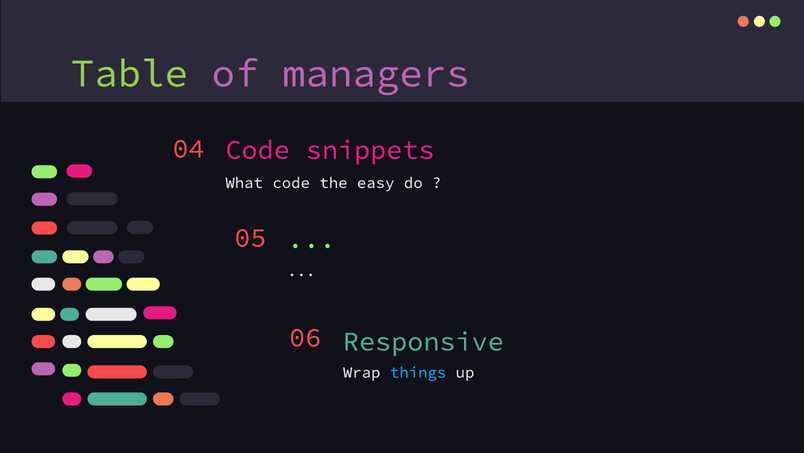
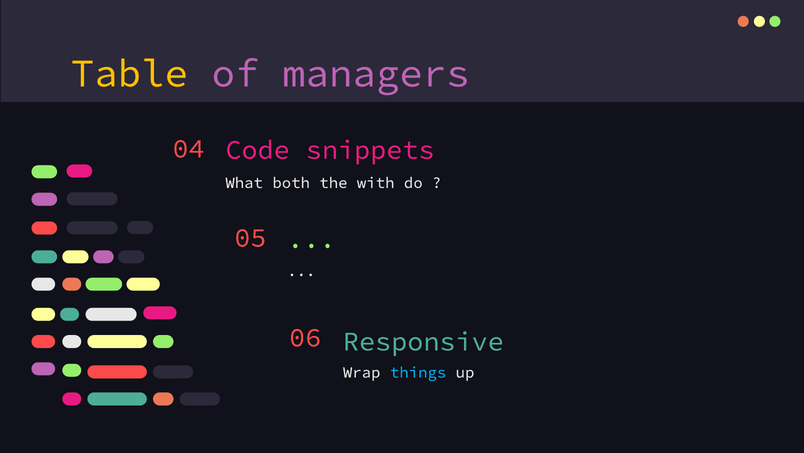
Table colour: light green -> yellow (129, 73)
What code: code -> both (291, 182)
easy: easy -> with (376, 182)
